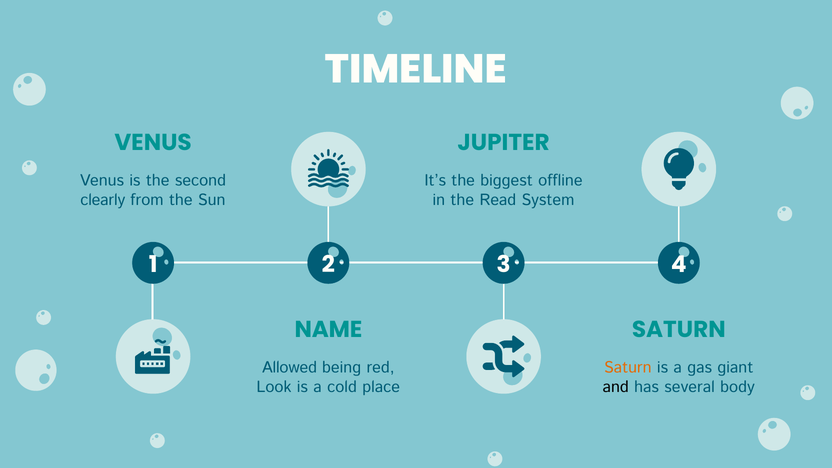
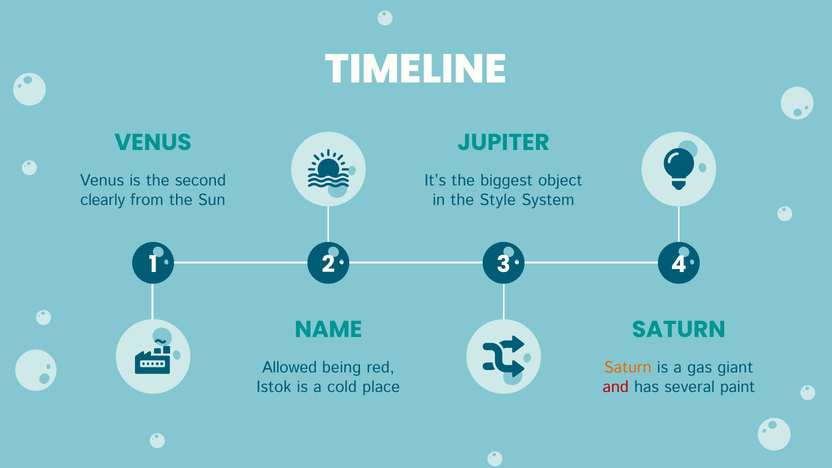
offline: offline -> object (560, 181)
Read: Read -> Style (498, 200)
Look: Look -> Istok (274, 387)
and colour: black -> red (616, 387)
body: body -> paint (738, 387)
